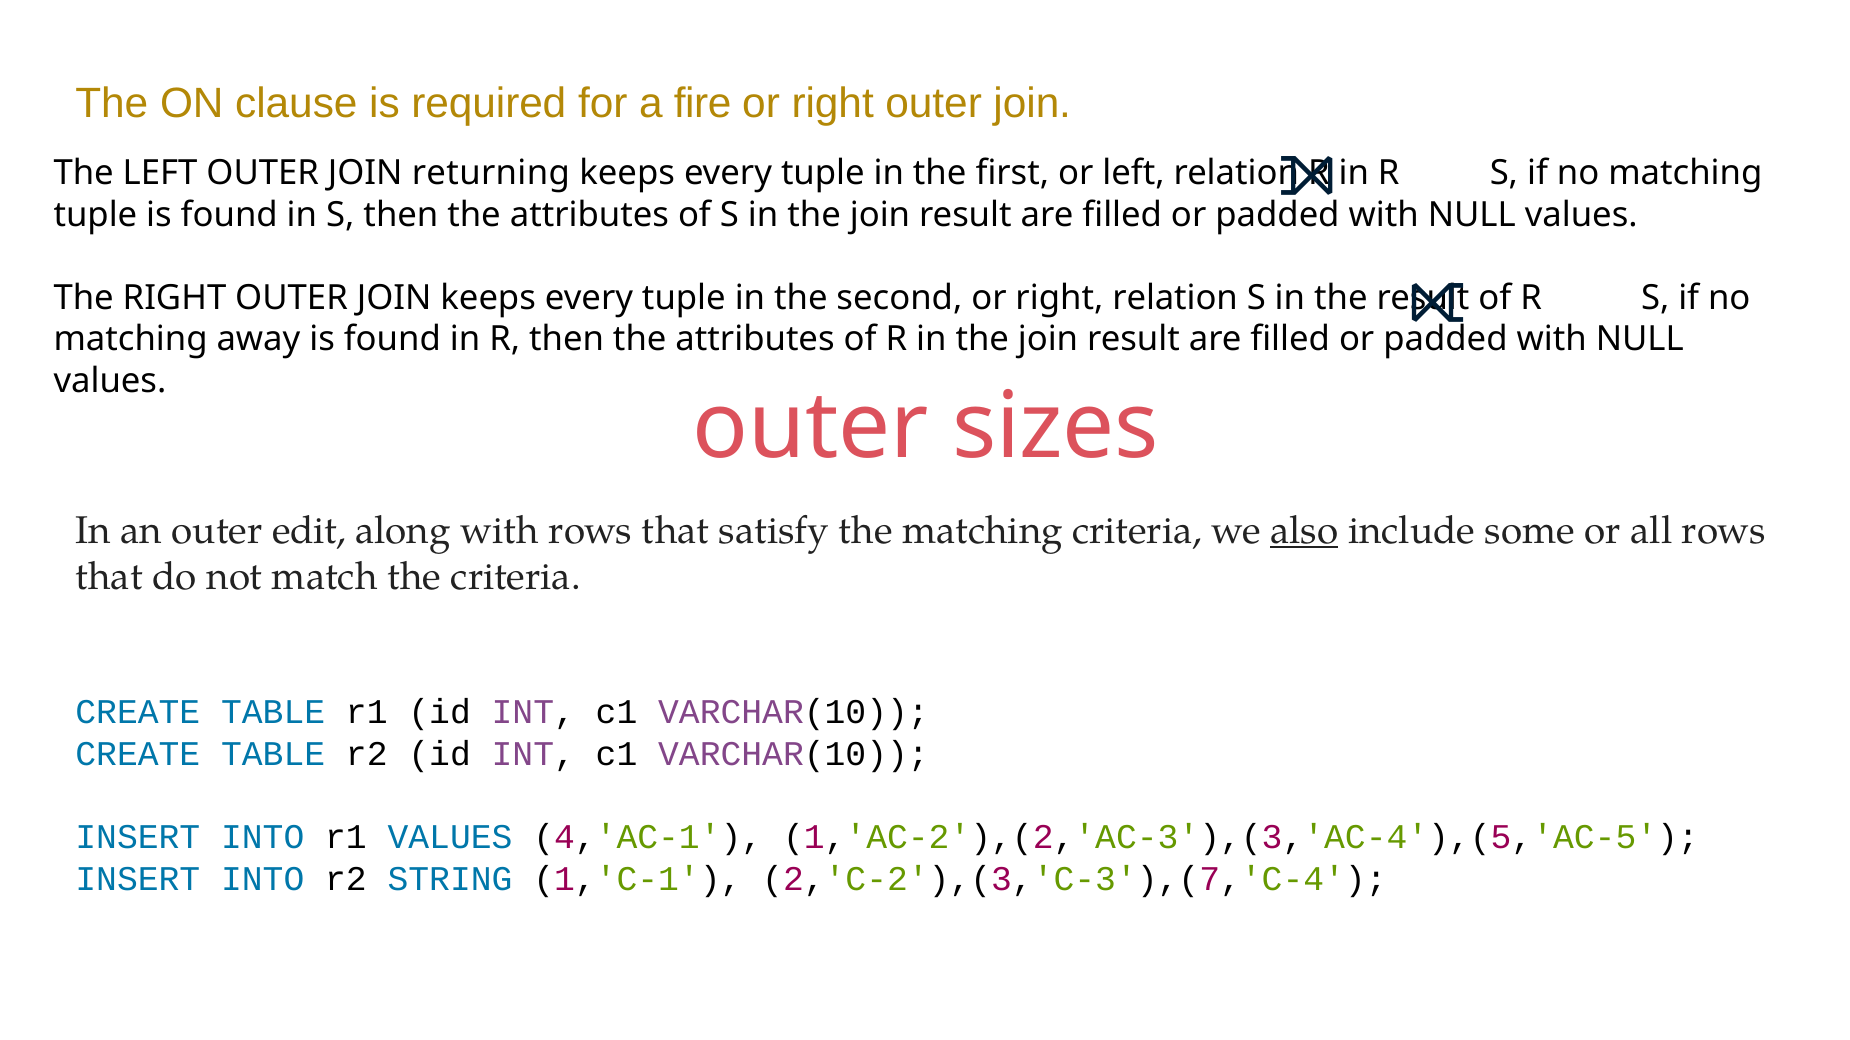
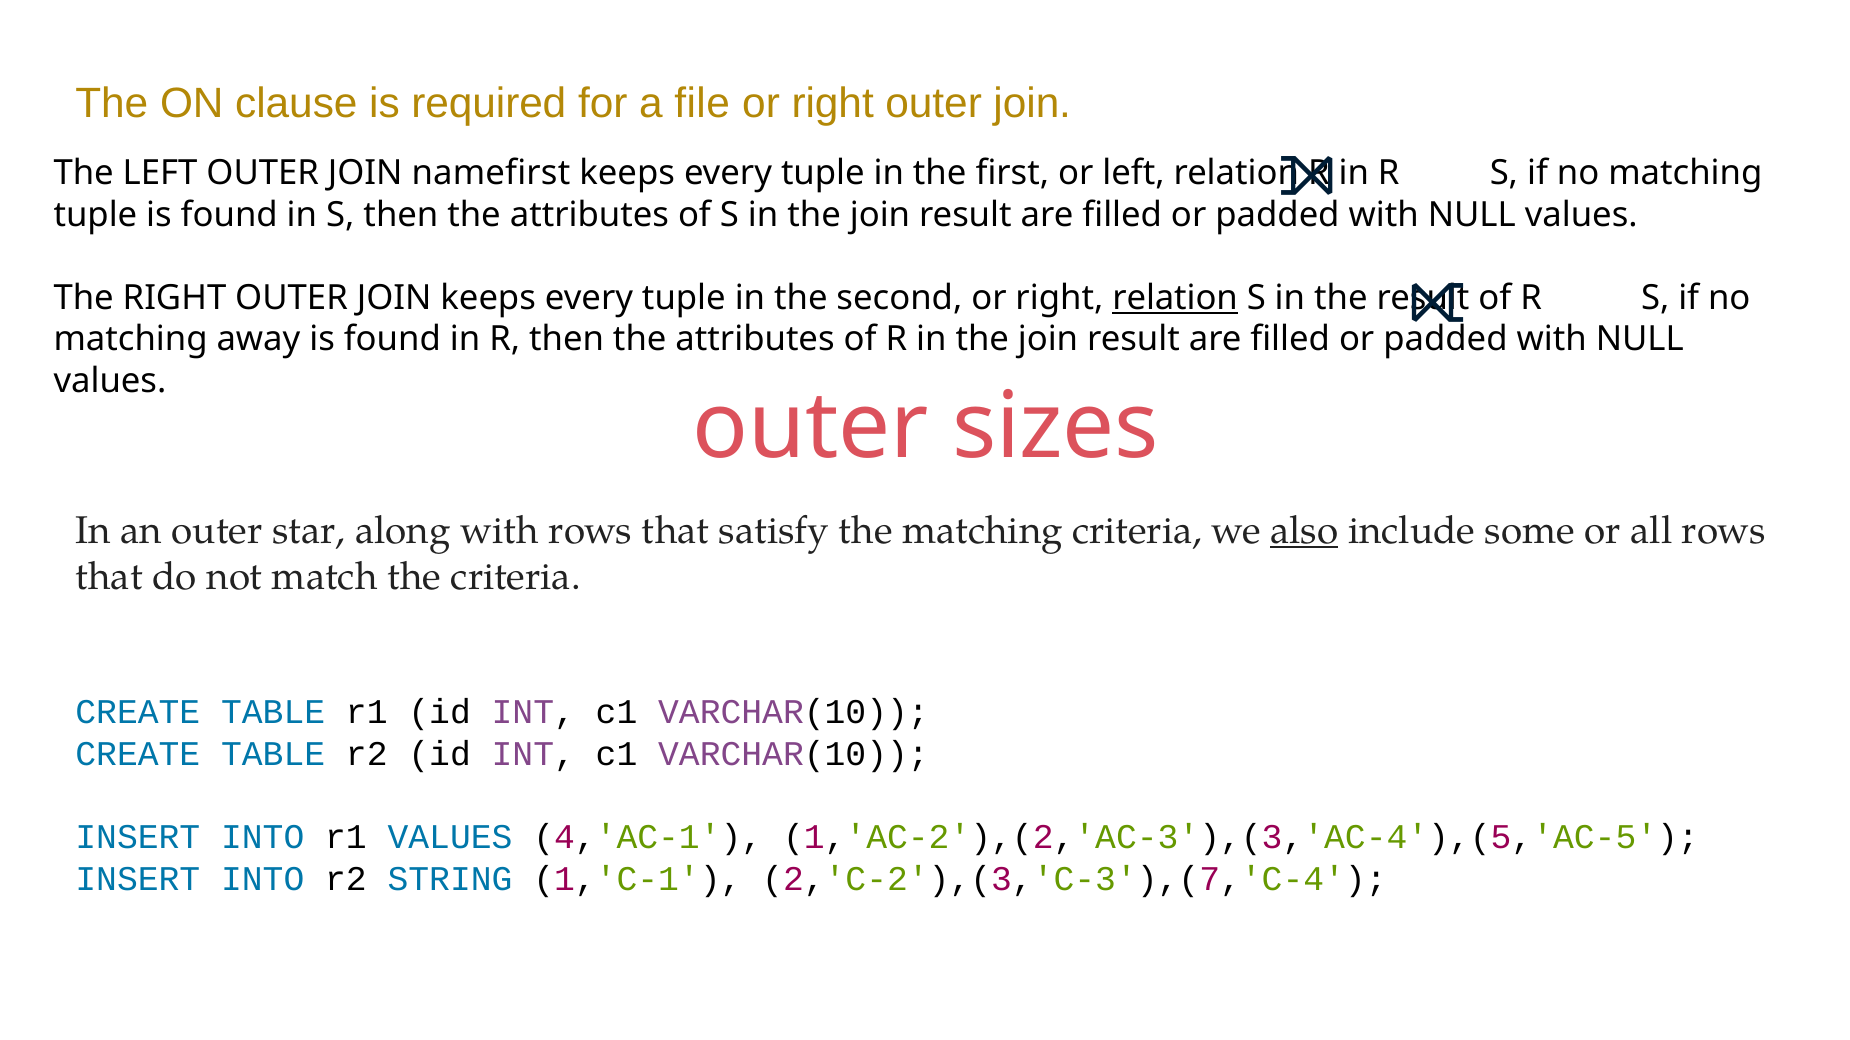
fire: fire -> file (702, 104)
returning: returning -> namefirst (491, 173)
relation underline: none -> present (1175, 298)
edit: edit -> star (309, 531)
